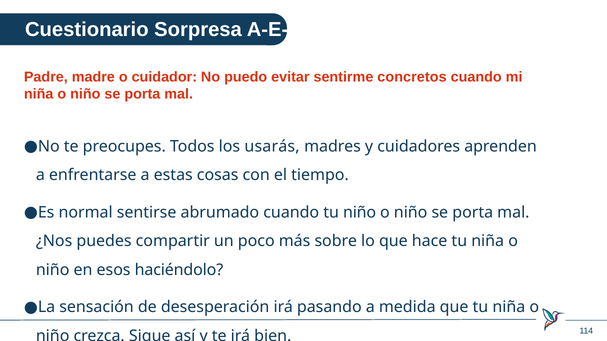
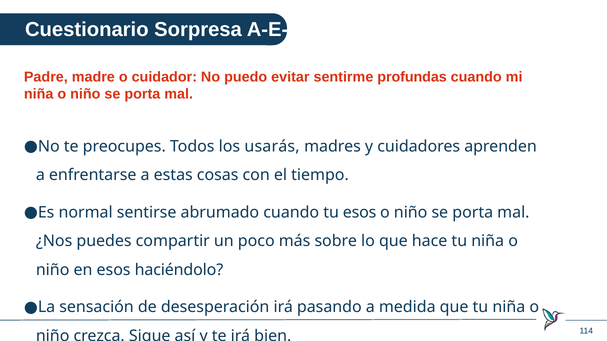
concretos: concretos -> profundas (412, 77)
tu niño: niño -> esos (360, 213)
